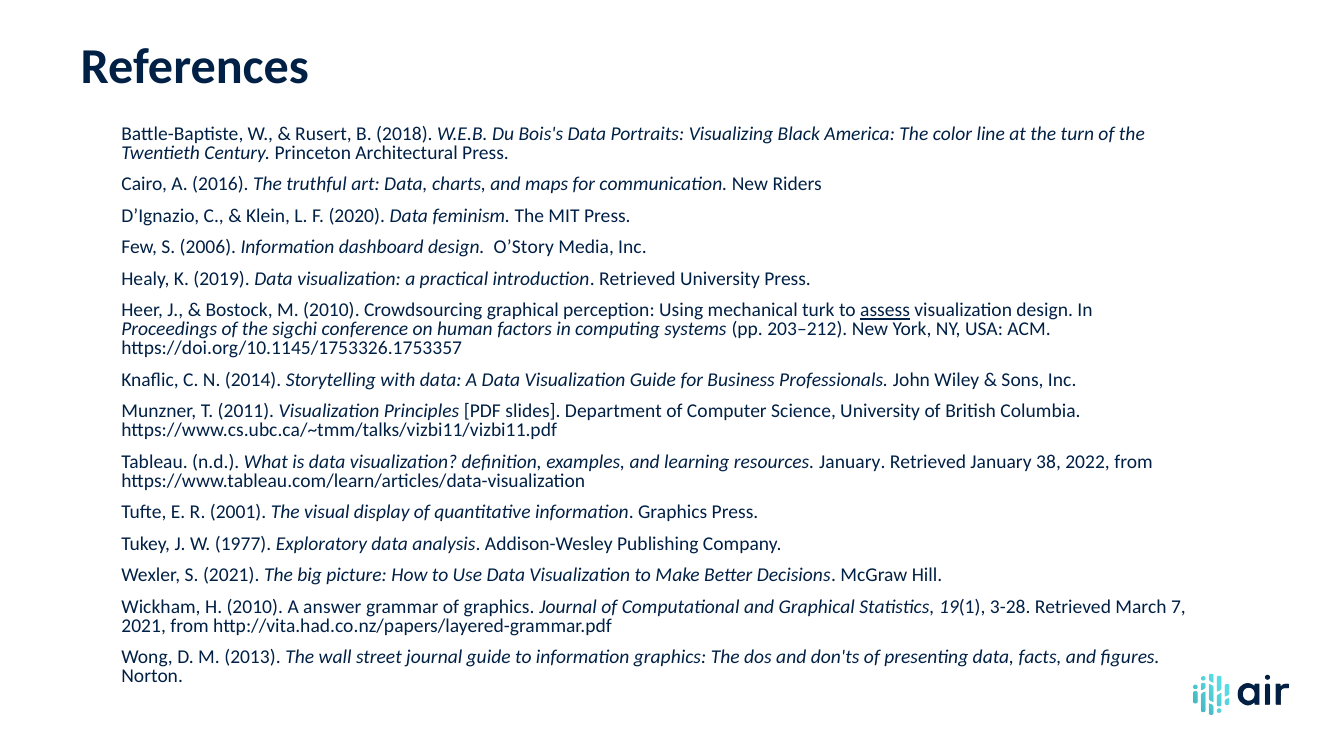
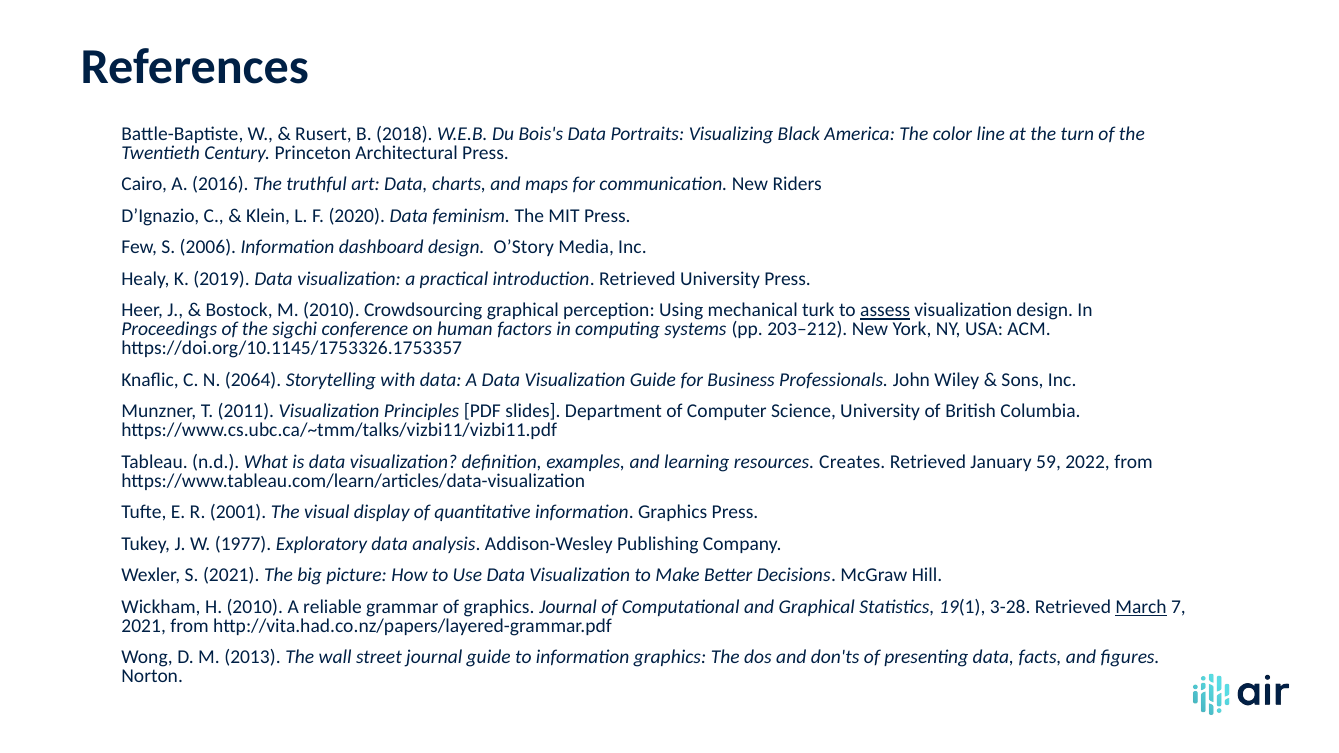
2014: 2014 -> 2064 (253, 380)
resources January: January -> Creates (852, 462)
38: 38 -> 59 (1049, 462)
answer: answer -> reliable (332, 607)
March underline: none -> present (1141, 607)
